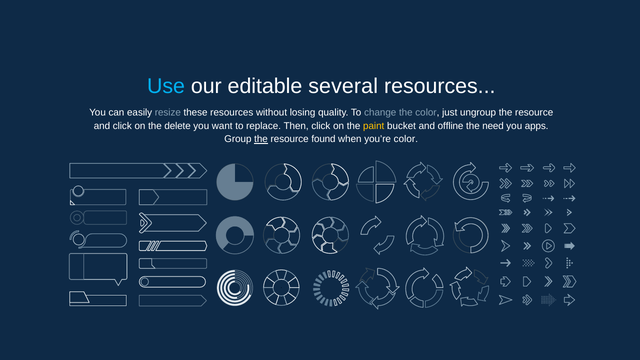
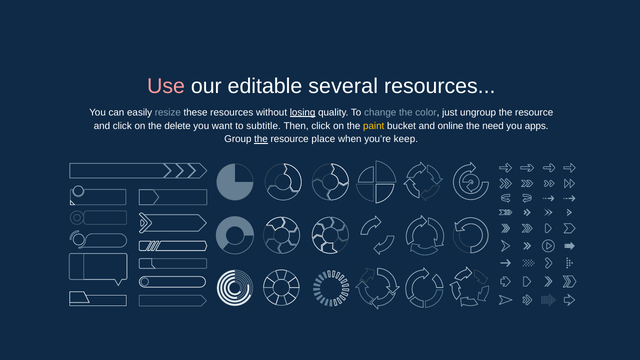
Use colour: light blue -> pink (166, 86)
losing underline: none -> present (303, 112)
replace: replace -> subtitle (264, 126)
offline: offline -> online (451, 126)
found: found -> place (323, 139)
you’re color: color -> keep (406, 139)
